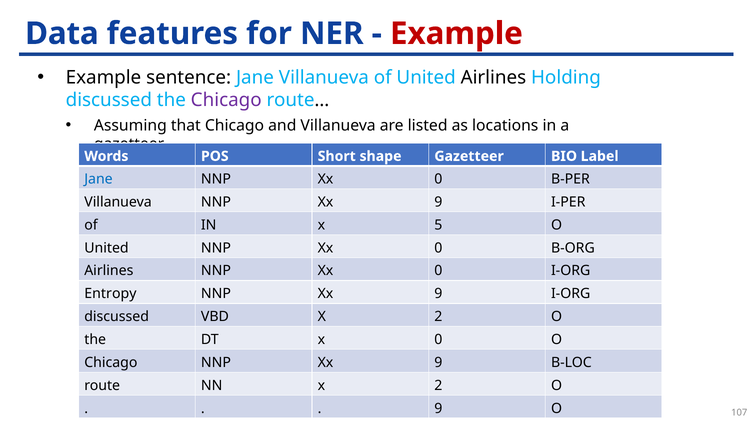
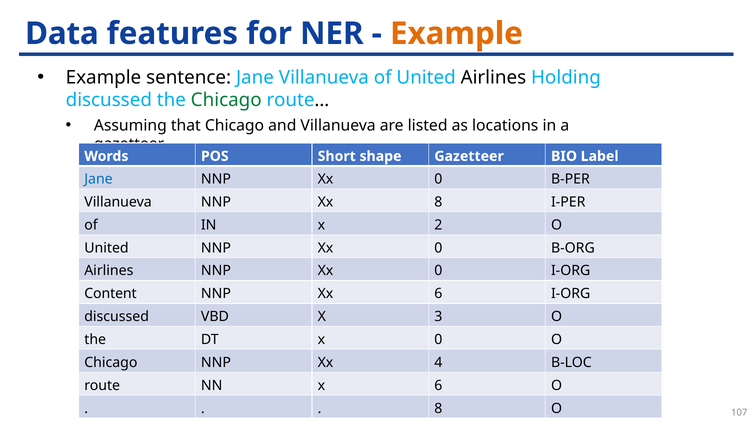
Example colour: red -> orange (456, 34)
Chicago colour: purple -> green (226, 100)
Villanueva NNP Xx 9: 9 -> 8 (438, 202)
5: 5 -> 2 (438, 225)
Entropy: Entropy -> Content (110, 293)
9: 9 -> 6 (438, 293)
VBD X 2: 2 -> 3 (438, 316)
Chicago NNP Xx 9: 9 -> 4 (438, 362)
NN x 2: 2 -> 6 (438, 385)
9: 9 -> 8 (438, 408)
